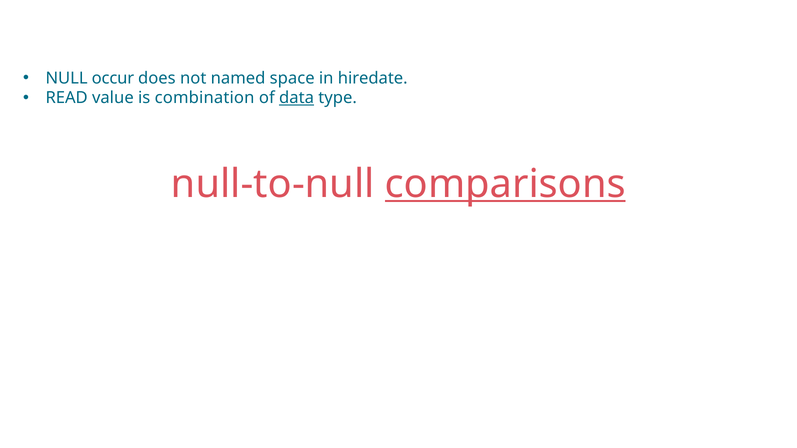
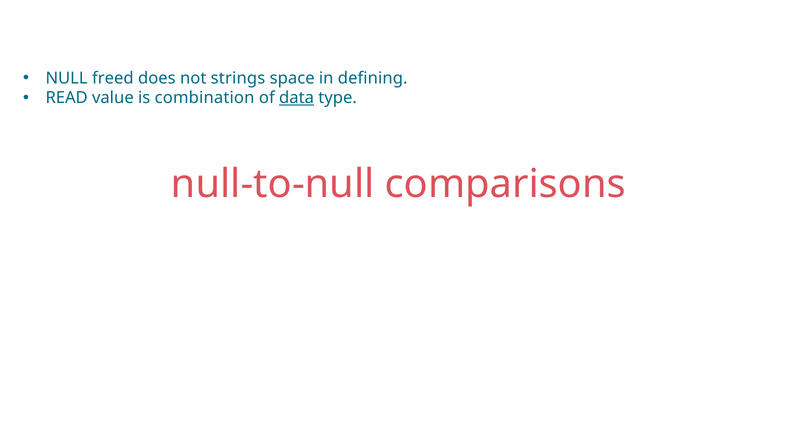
occur: occur -> freed (113, 78)
named: named -> strings (238, 78)
hiredate: hiredate -> defining (373, 78)
comparisons underline: present -> none (505, 184)
